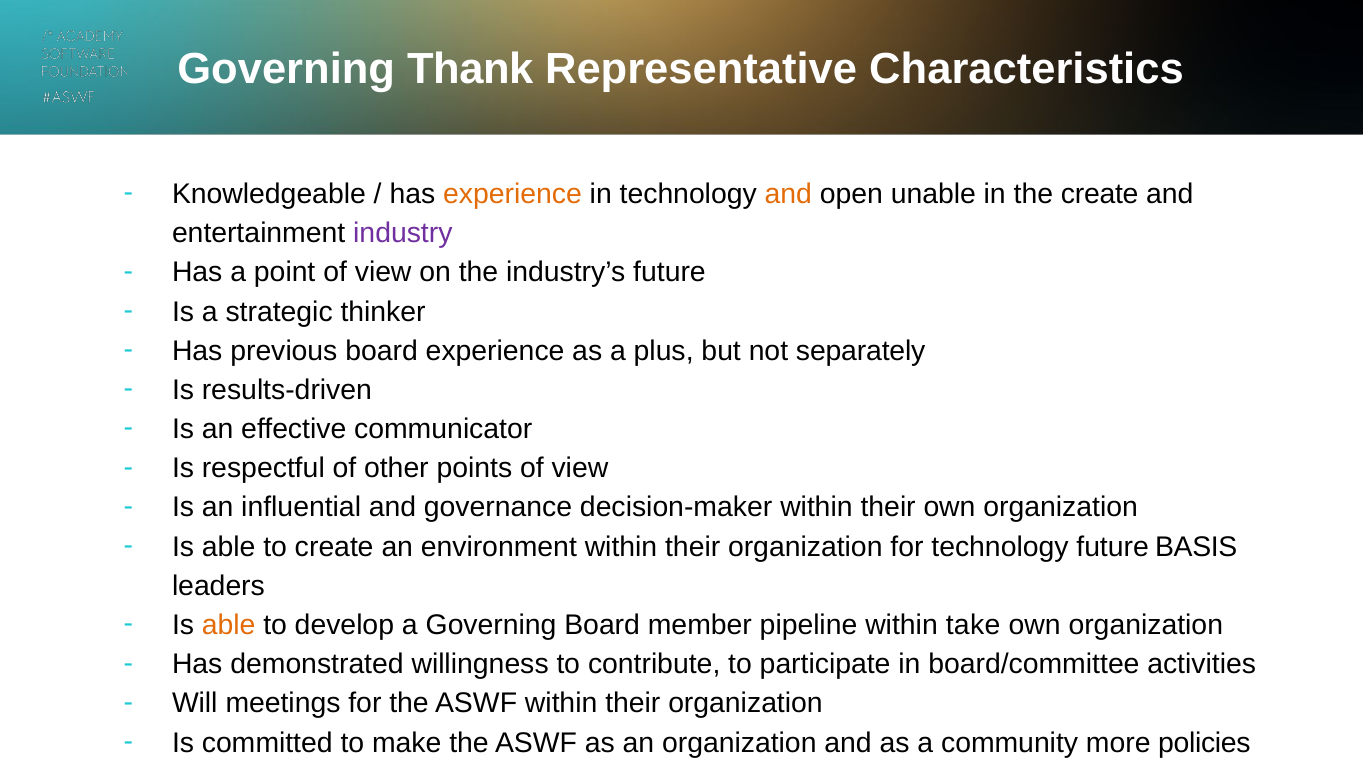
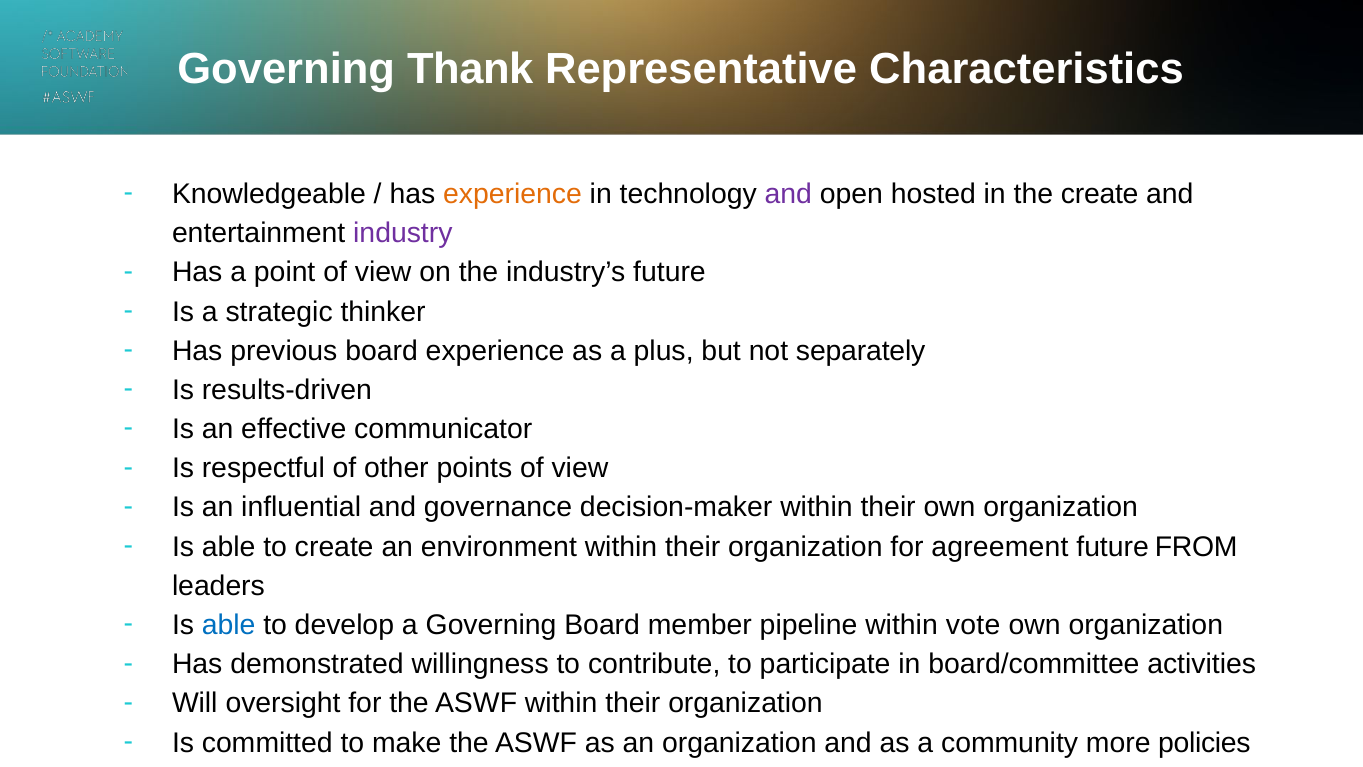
and colour: orange -> purple (788, 194)
unable: unable -> hosted (933, 194)
for technology: technology -> agreement (1000, 547)
BASIS: BASIS -> FROM (1196, 547)
able colour: orange -> blue (229, 625)
take: take -> vote (973, 625)
meetings: meetings -> oversight (283, 703)
